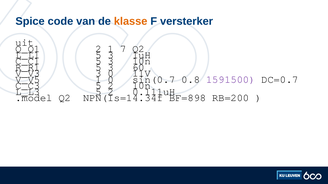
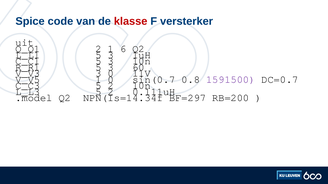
klasse colour: orange -> red (131, 21)
7: 7 -> 6 (123, 49)
BF=898: BF=898 -> BF=297 (188, 98)
